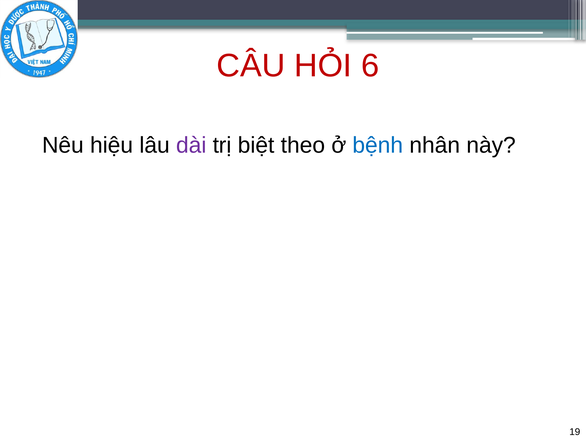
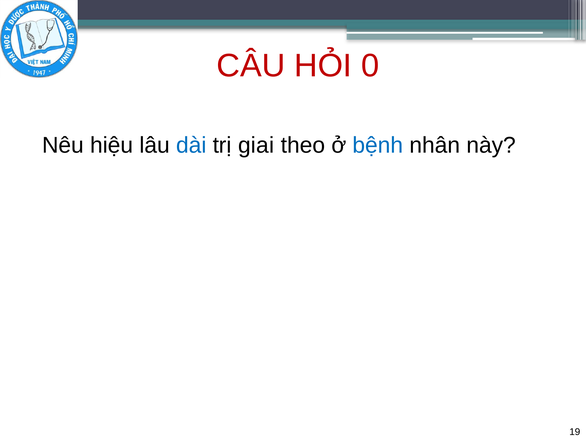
6: 6 -> 0 (370, 66)
dài colour: purple -> blue (191, 145)
biệt: biệt -> giai (256, 145)
